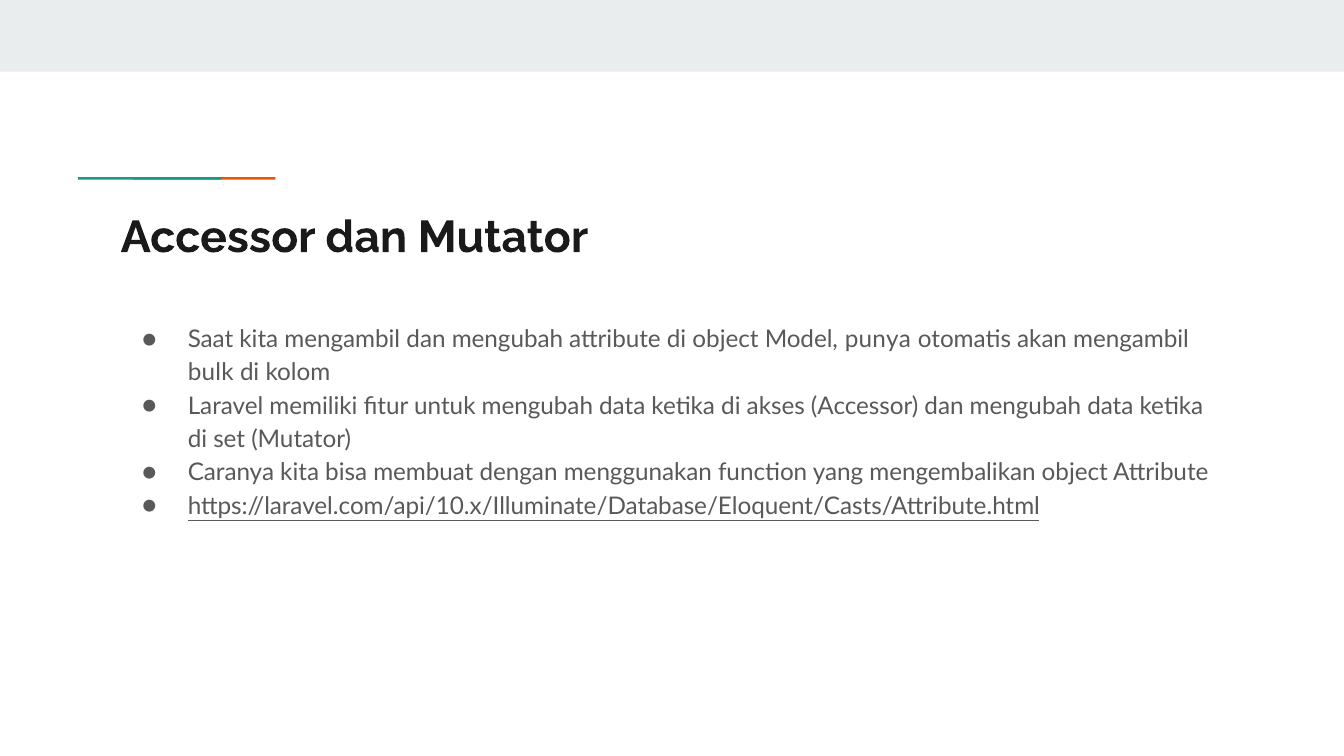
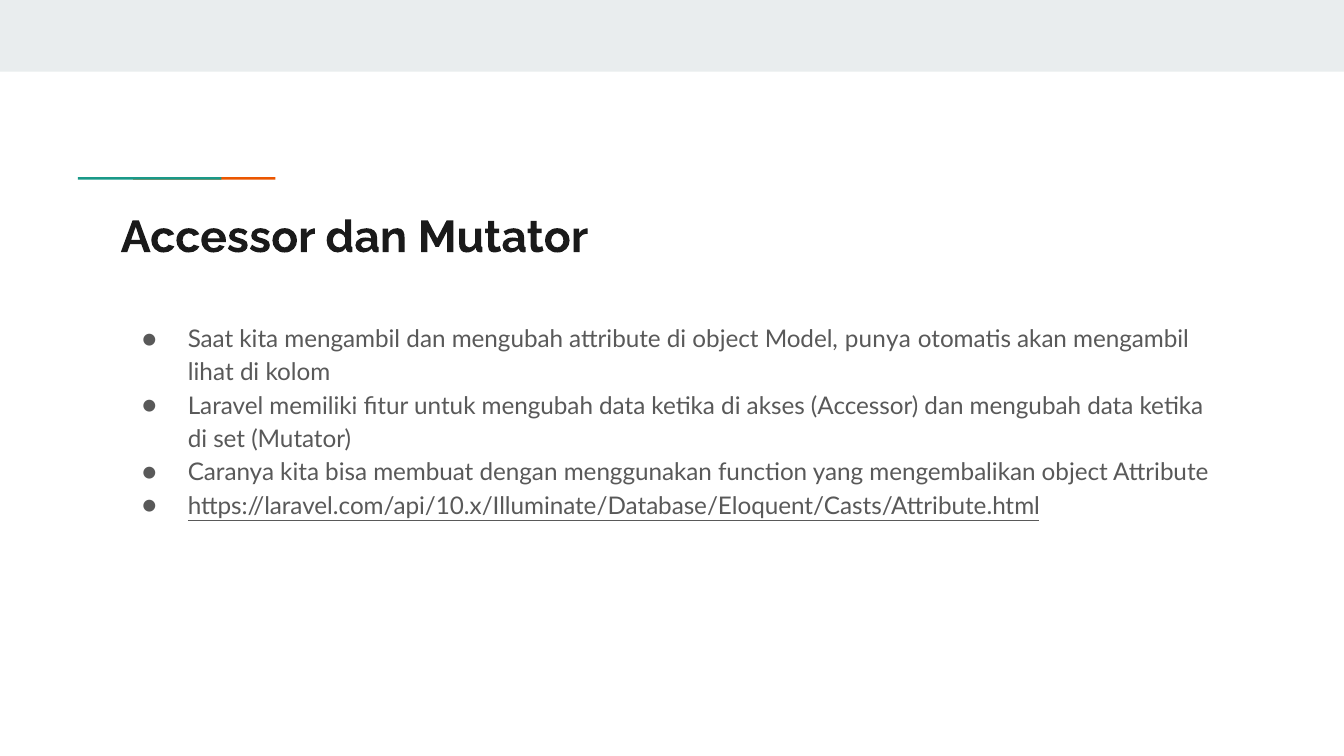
bulk: bulk -> lihat (211, 373)
